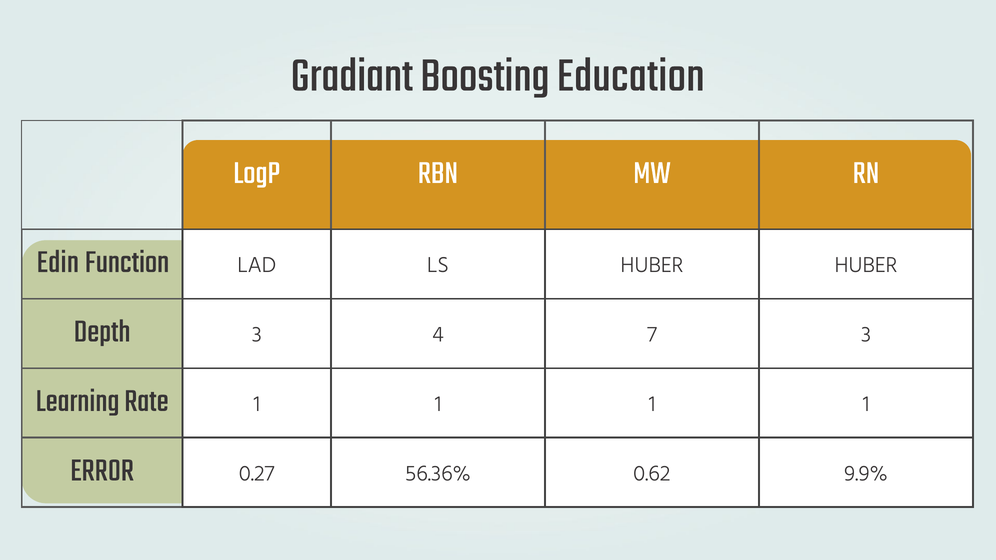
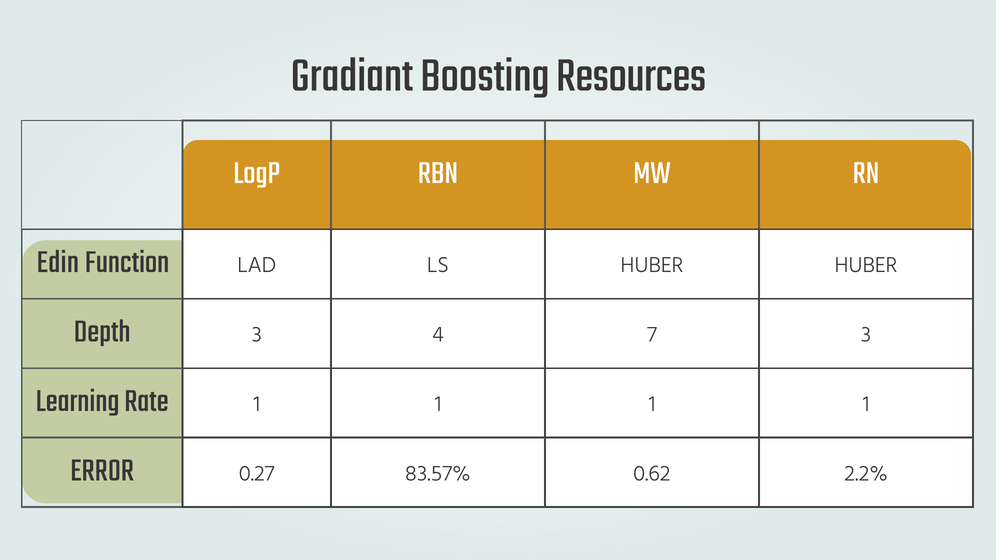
Education: Education -> Resources (631, 74)
56.36%: 56.36% -> 83.57% (438, 474)
9.9%: 9.9% -> 2.2% (866, 474)
